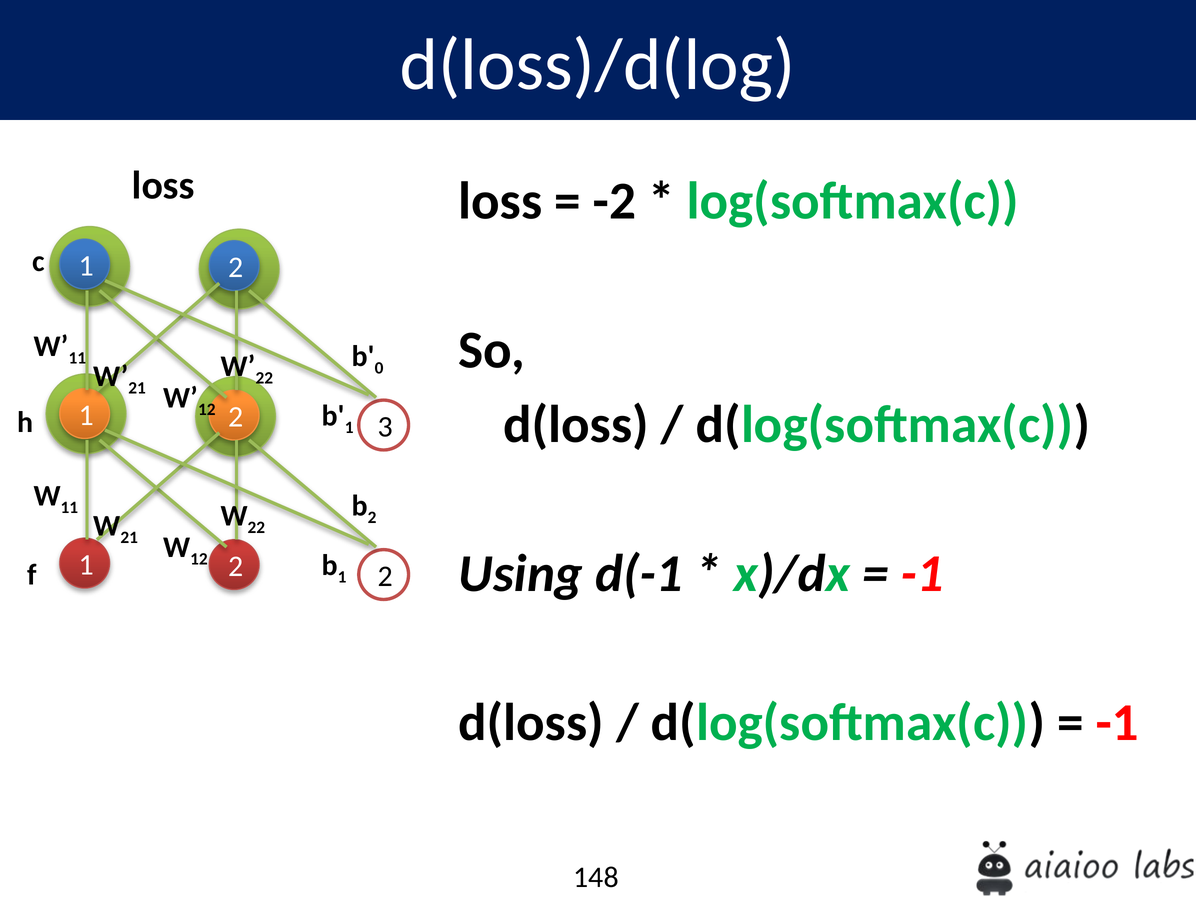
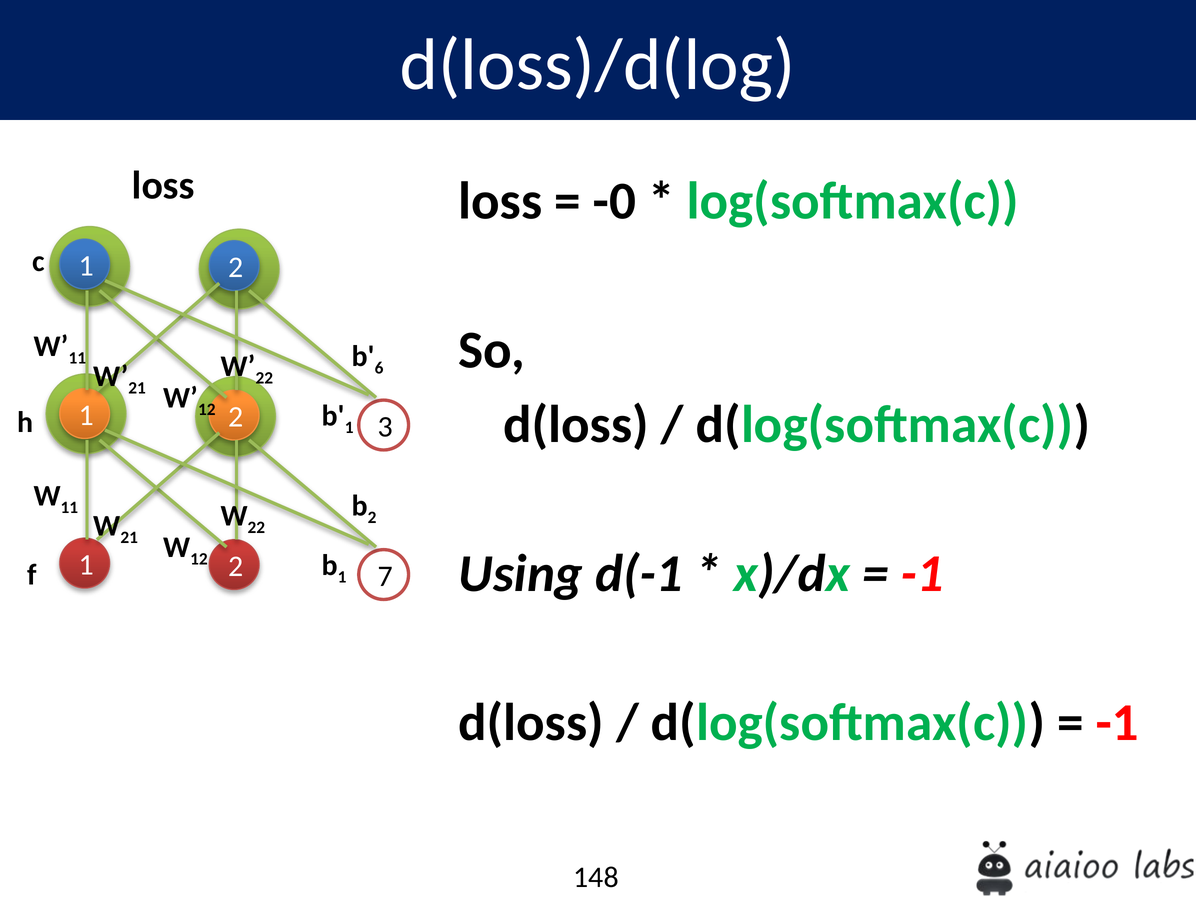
-2: -2 -> -0 (614, 201)
0: 0 -> 6 (379, 368)
2: 2 -> 7 (385, 577)
